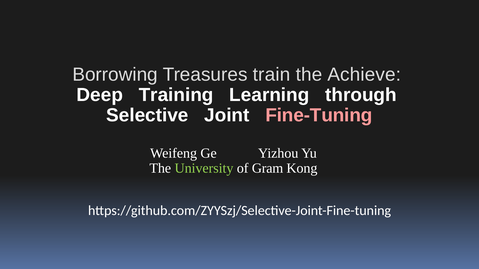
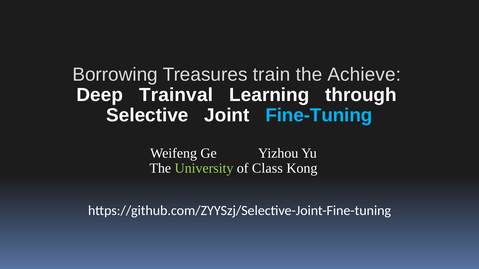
Training: Training -> Trainval (176, 95)
Fine-Tuning colour: pink -> light blue (319, 116)
Gram: Gram -> Class (267, 169)
